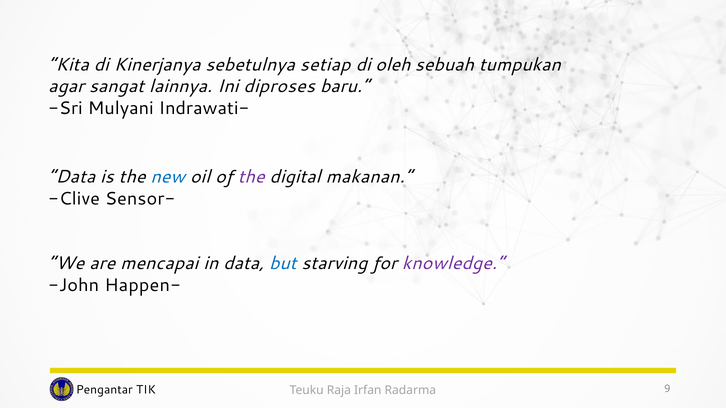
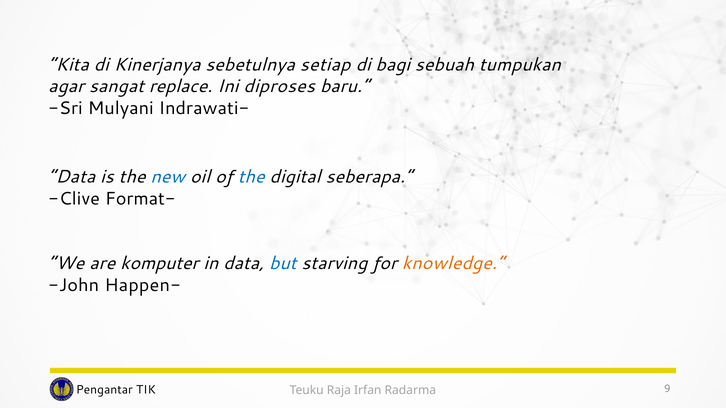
oleh: oleh -> bagi (393, 65)
lainnya: lainnya -> replace (181, 86)
the colour: purple -> blue (251, 177)
makanan: makanan -> seberapa (369, 177)
Sensor-: Sensor- -> Format- (140, 199)
mencapai: mencapai -> komputer (159, 264)
knowledge colour: purple -> orange (453, 264)
